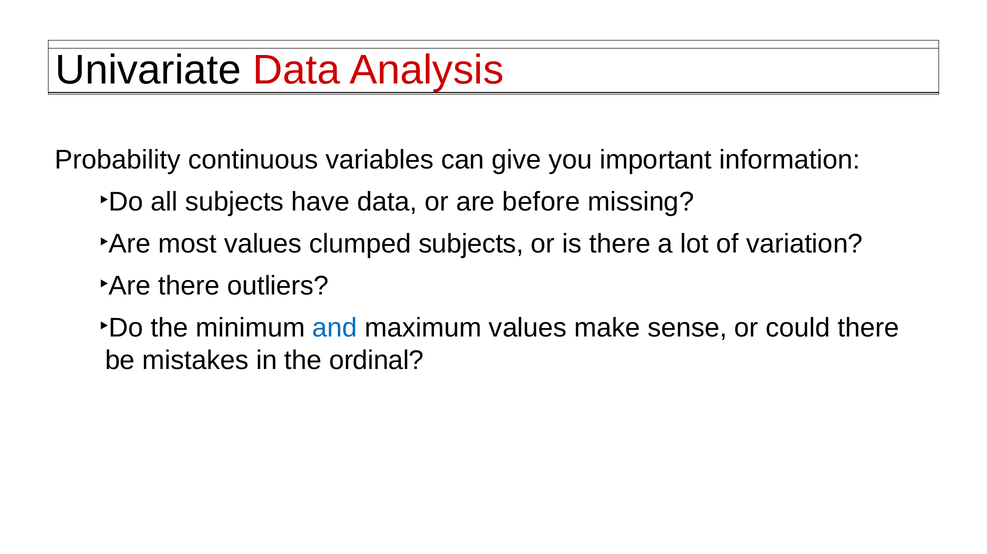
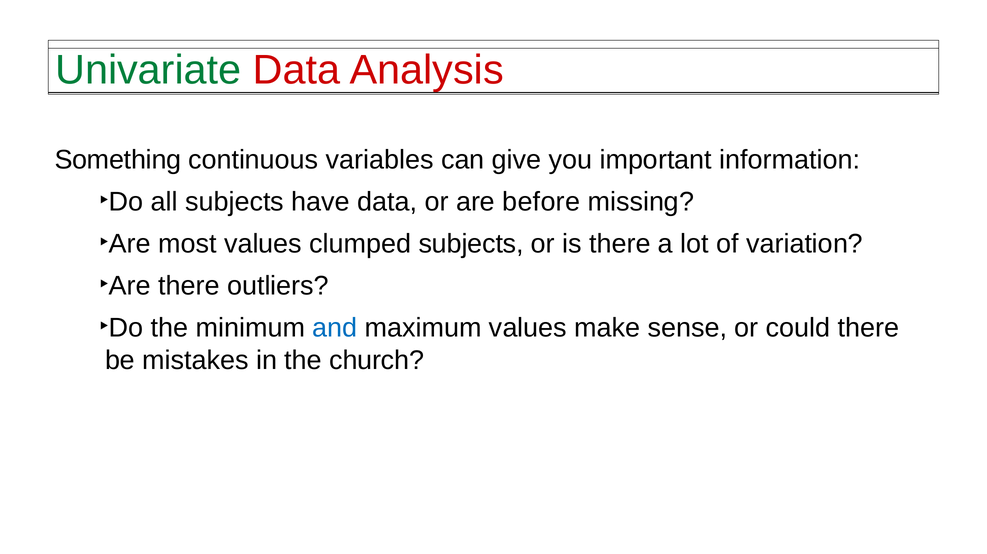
Univariate colour: black -> green (148, 70)
Probability: Probability -> Something (118, 160)
ordinal: ordinal -> church (377, 361)
